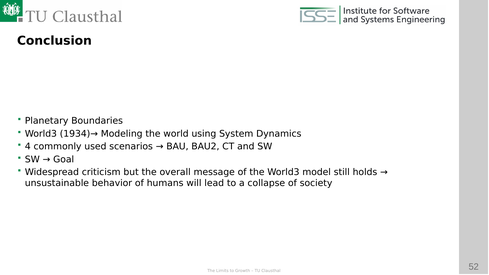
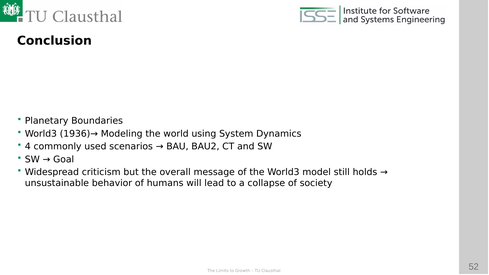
1934)→: 1934)→ -> 1936)→ (79, 134)
